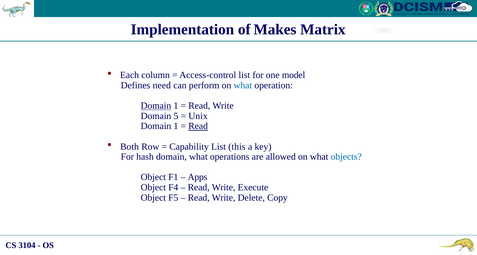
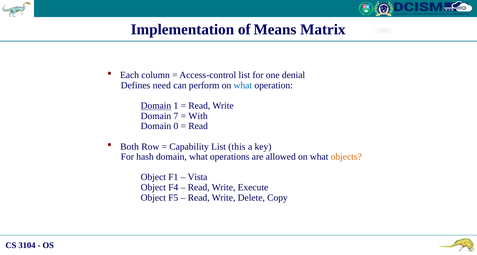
Makes: Makes -> Means (275, 30)
model: model -> denial (294, 75)
5: 5 -> 7 (176, 116)
Unix: Unix -> With (198, 116)
1: 1 -> 0 (176, 126)
Read underline: present -> none (198, 126)
objects colour: blue -> orange (346, 157)
Apps: Apps -> Vista (198, 178)
